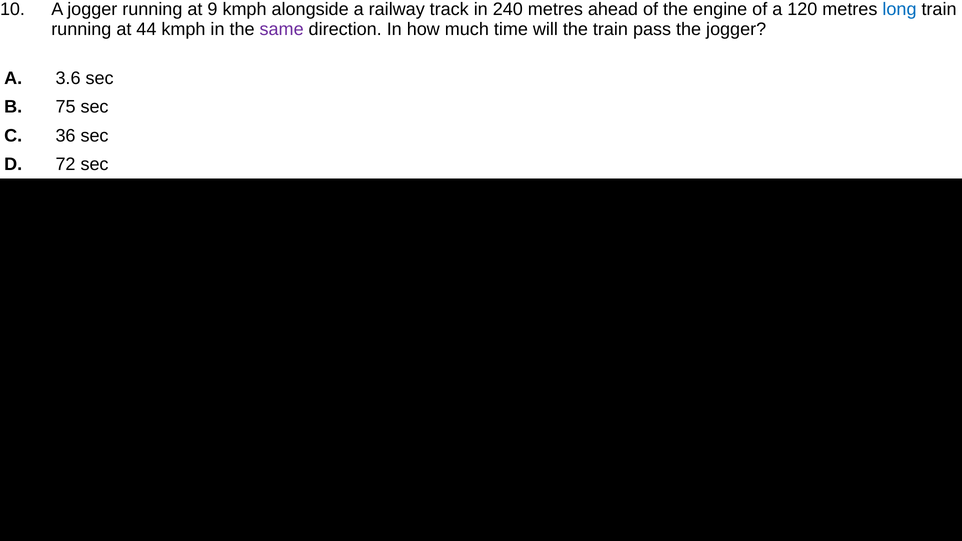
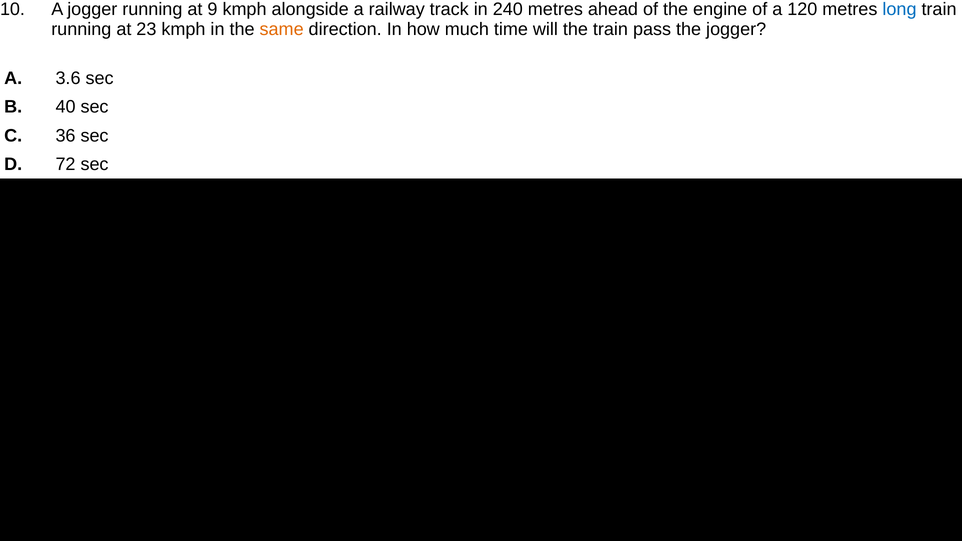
44: 44 -> 23 (146, 29)
same colour: purple -> orange (282, 29)
75: 75 -> 40 (66, 107)
